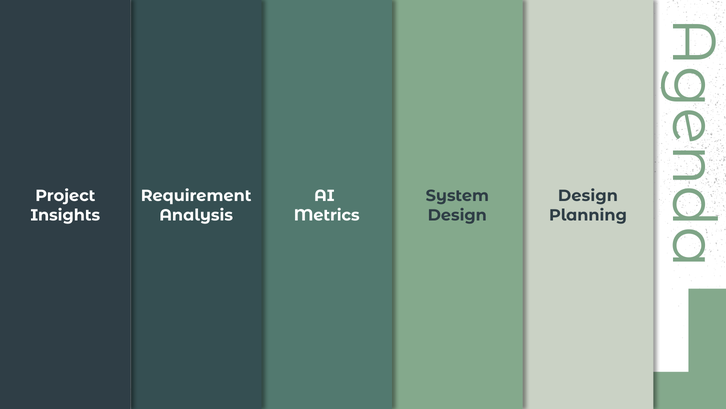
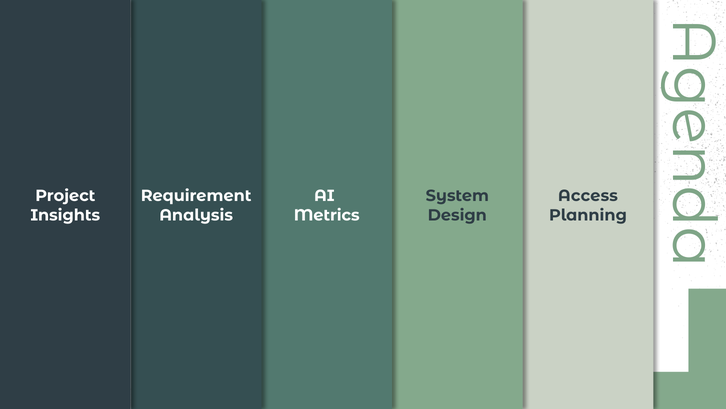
Design: Design -> Access (588, 196)
